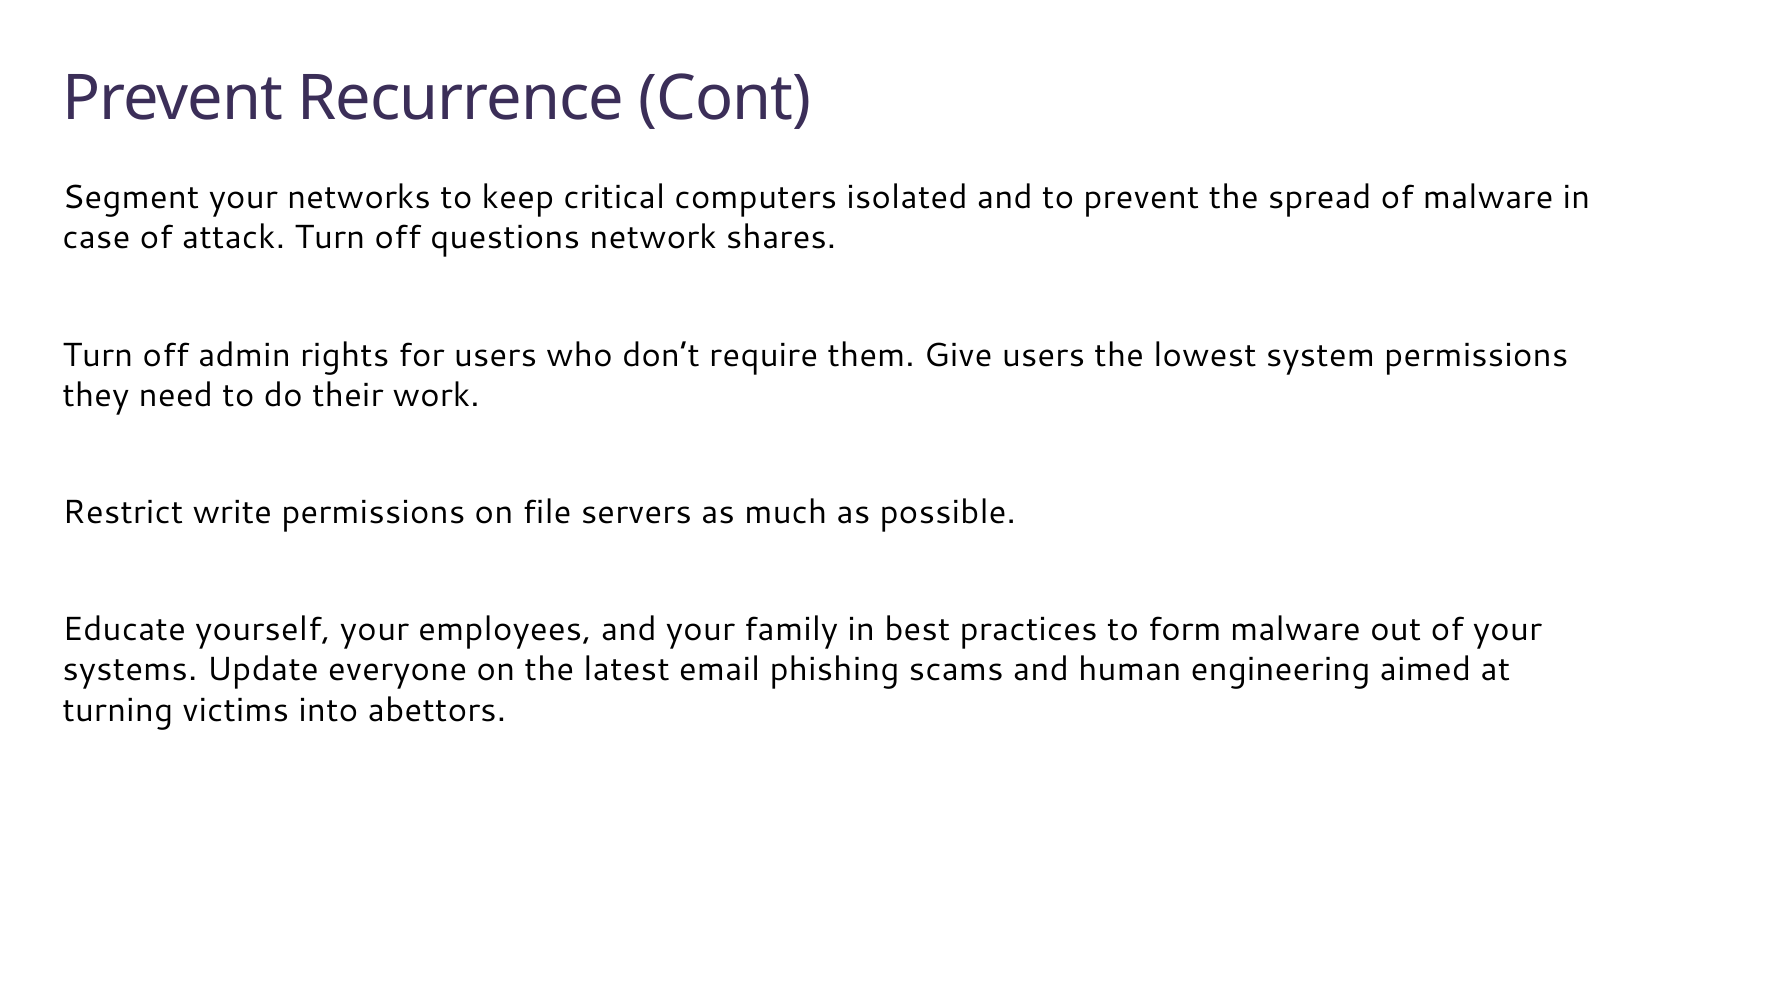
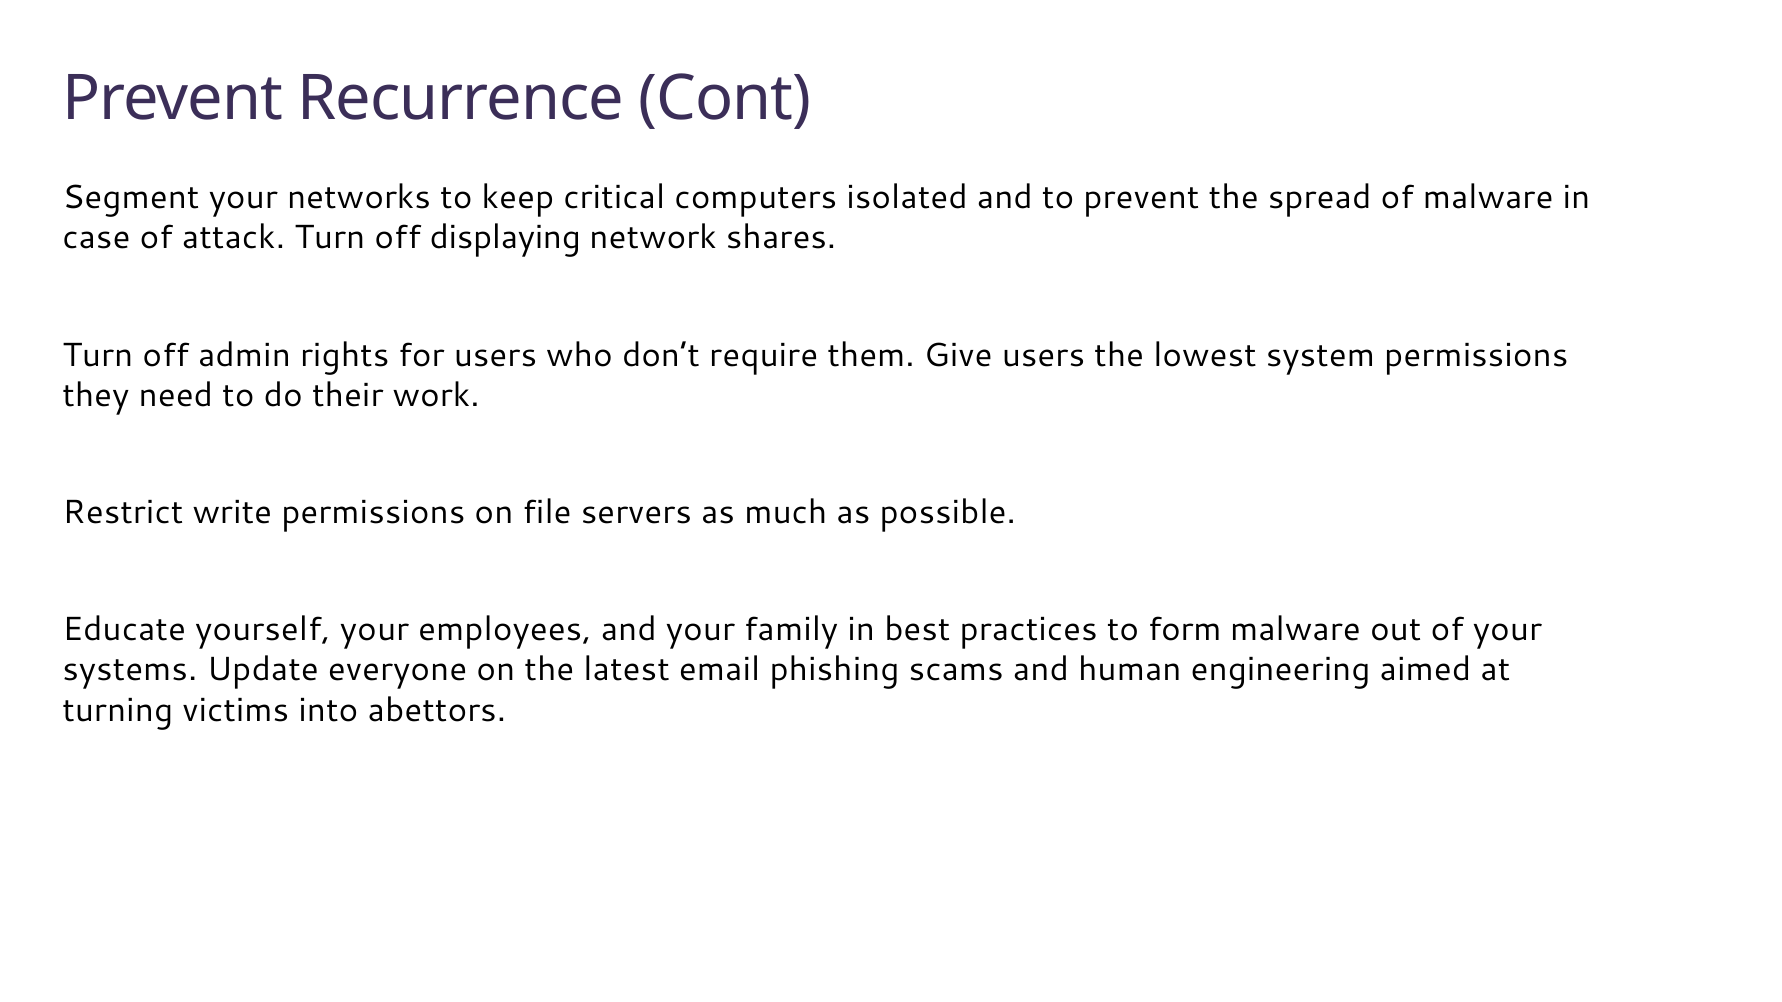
questions: questions -> displaying (505, 238)
